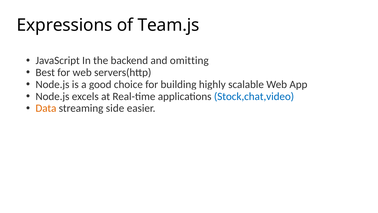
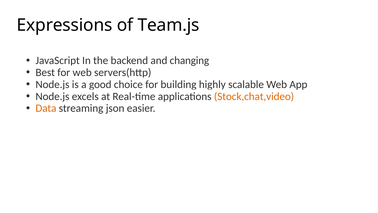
omitting: omitting -> changing (189, 60)
Stock,chat,video colour: blue -> orange (254, 96)
side: side -> json (115, 108)
